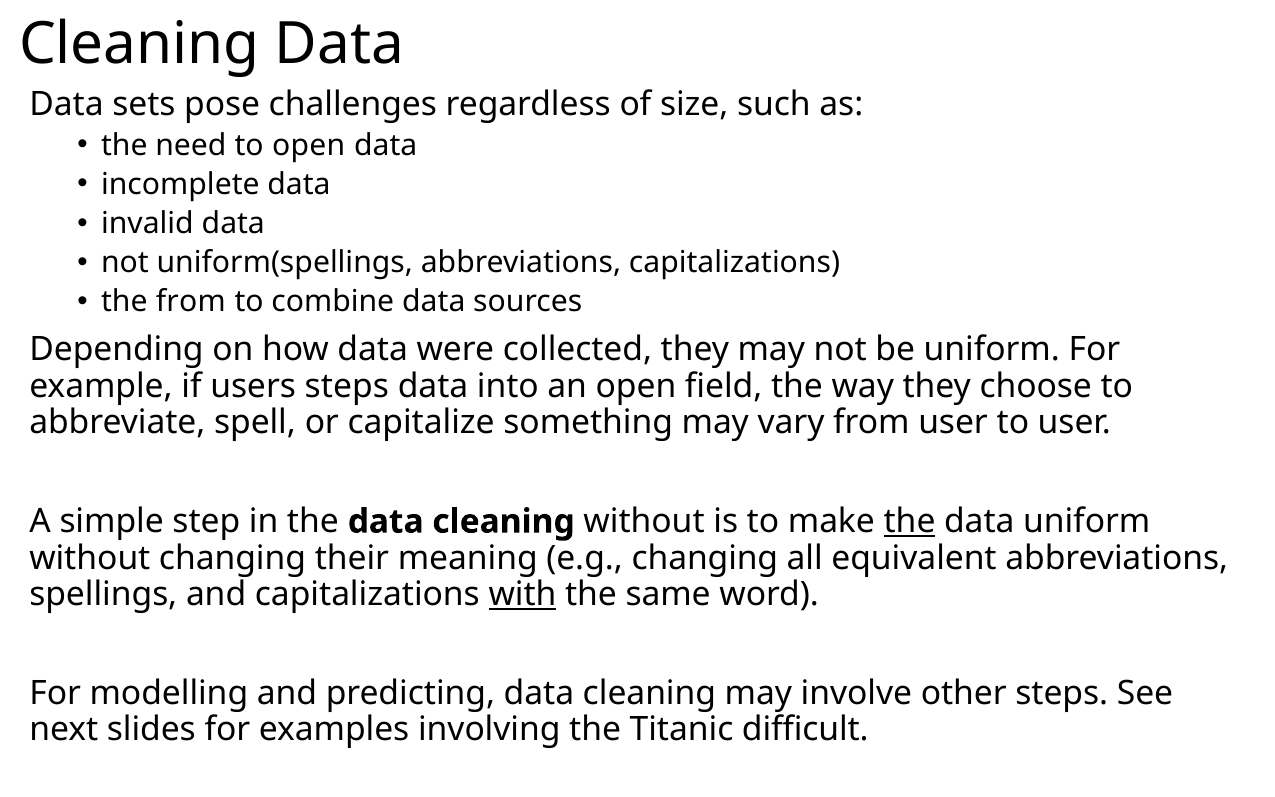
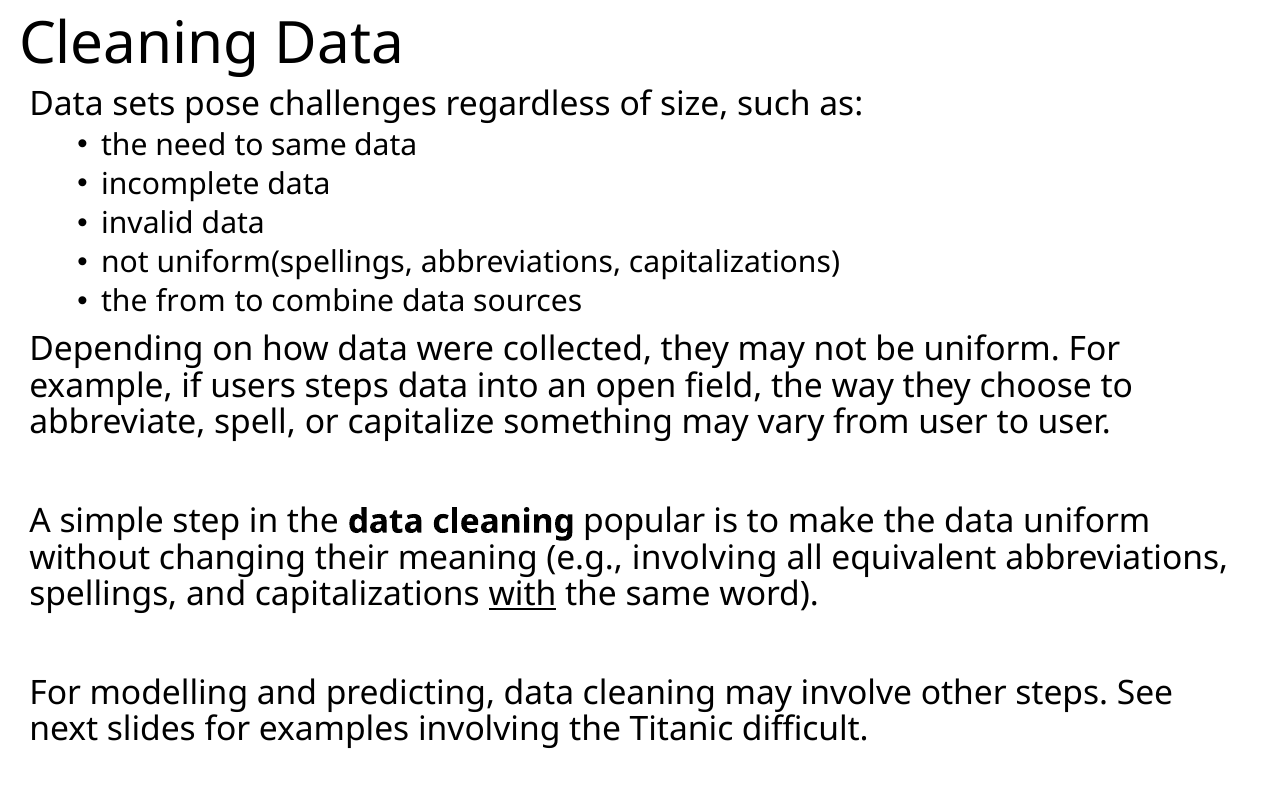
to open: open -> same (309, 145)
cleaning without: without -> popular (644, 521)
the underline: present -> none (910, 521)
e.g changing: changing -> involving (705, 558)
